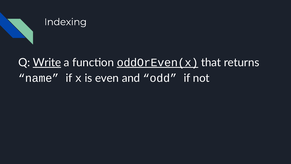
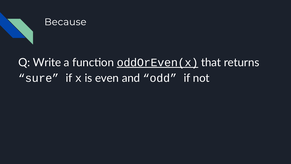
Indexing: Indexing -> Because (65, 22)
Write underline: present -> none (47, 62)
name: name -> sure (39, 78)
